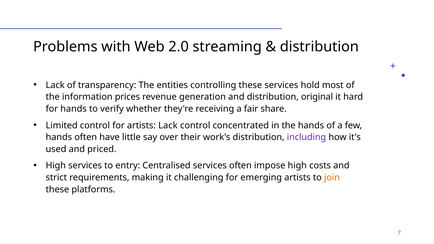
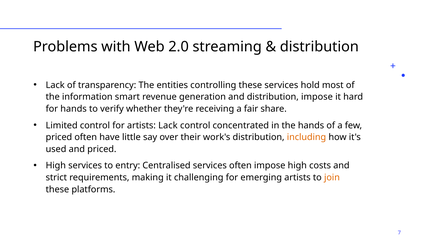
prices: prices -> smart (127, 97)
distribution original: original -> impose (317, 97)
hands: hands -> priced (59, 137)
including colour: purple -> orange (306, 137)
